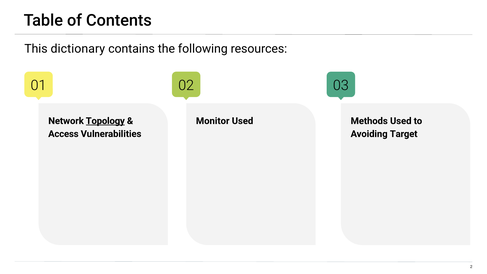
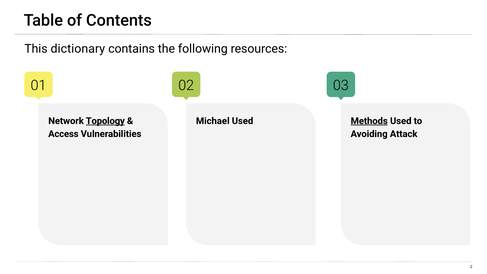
Monitor: Monitor -> Michael (213, 121)
Methods underline: none -> present (369, 121)
Target: Target -> Attack (404, 134)
